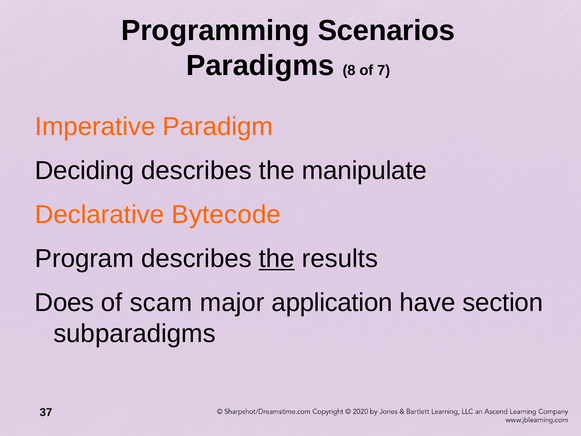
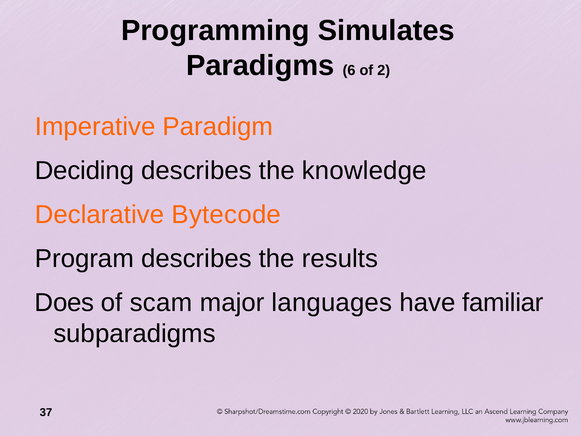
Scenarios: Scenarios -> Simulates (386, 31)
8: 8 -> 6 (349, 70)
7: 7 -> 2 (384, 70)
manipulate: manipulate -> knowledge (364, 171)
the underline: present -> none (277, 258)
application: application -> languages (332, 302)
section: section -> familiar (503, 302)
